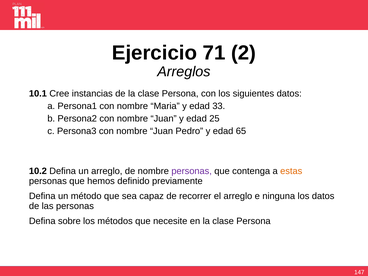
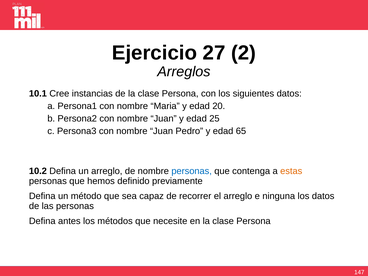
71: 71 -> 27 (214, 53)
33: 33 -> 20 (219, 106)
personas colour: purple -> blue (192, 171)
sobre: sobre -> antes (69, 221)
